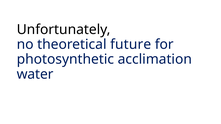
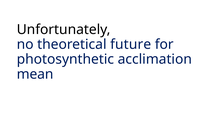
water: water -> mean (35, 74)
